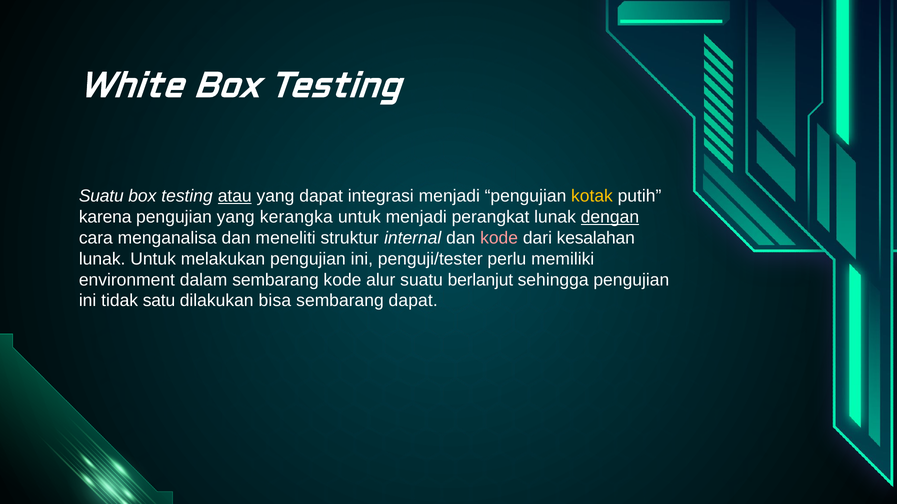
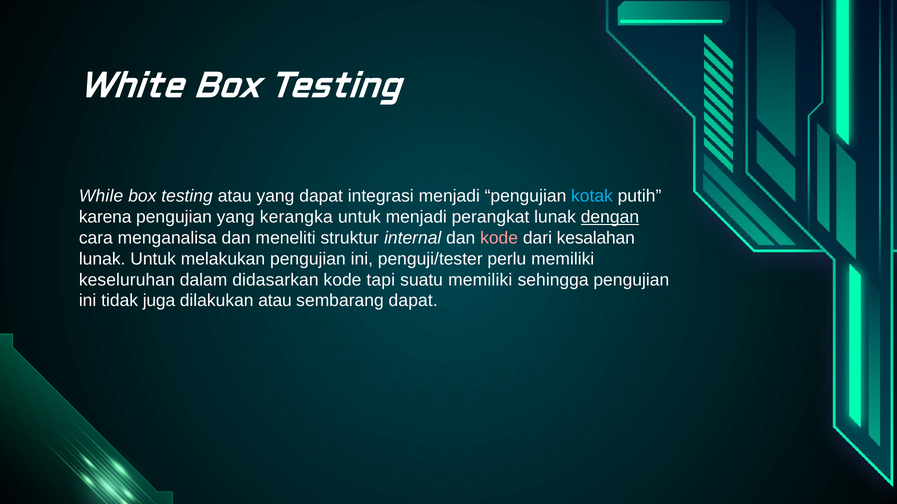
Suatu: Suatu -> While (101, 196)
atau underline: present -> none (235, 196)
kotak colour: yellow -> light blue (592, 196)
environment: environment -> keseluruhan (127, 280)
dalam sembarang: sembarang -> didasarkan (275, 280)
alur: alur -> tapi (381, 280)
suatu berlanjut: berlanjut -> memiliki (480, 280)
satu: satu -> juga (159, 301)
dilakukan bisa: bisa -> atau (275, 301)
